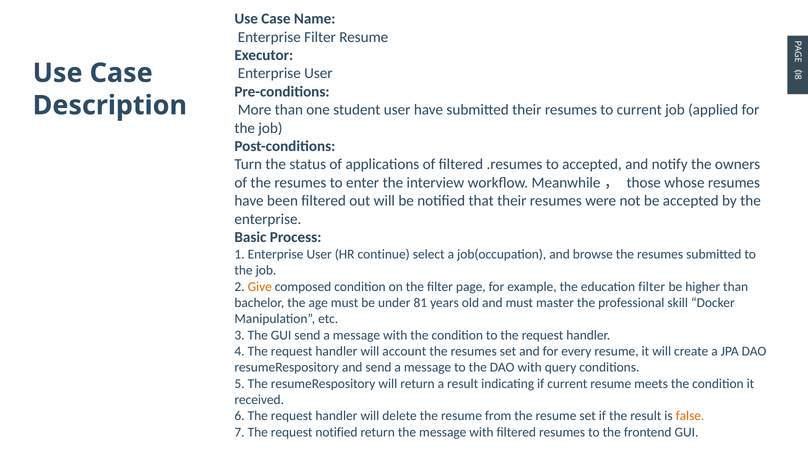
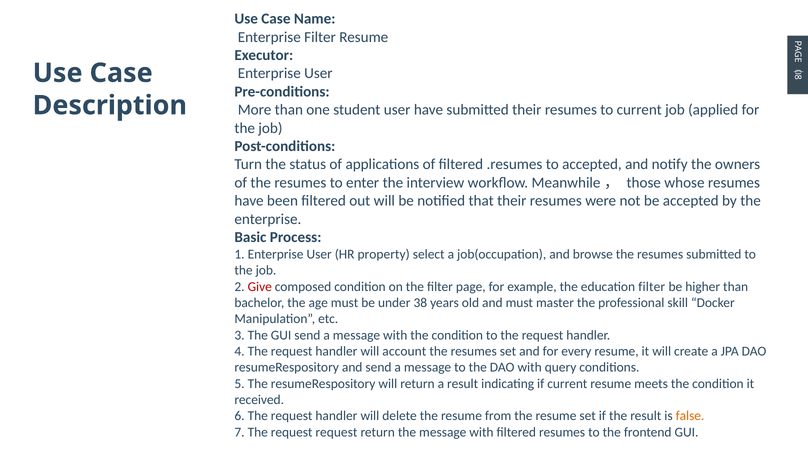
continue: continue -> property (384, 254)
Give colour: orange -> red (260, 286)
81: 81 -> 38 (420, 303)
request notified: notified -> request (336, 432)
